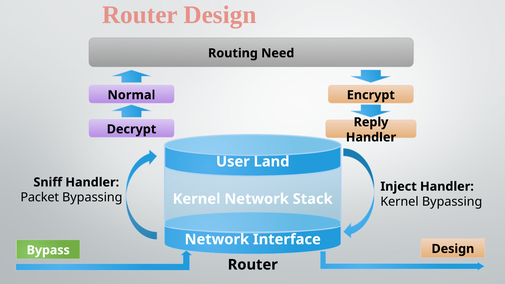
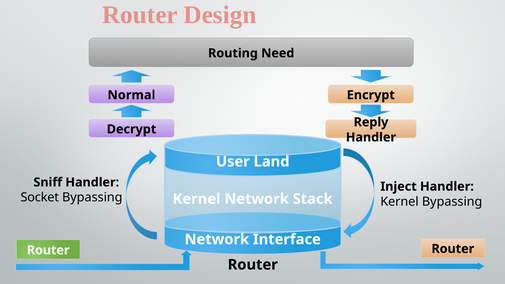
Packet: Packet -> Socket (40, 197)
Design: Design -> Router (453, 249)
Bypass: Bypass -> Router (48, 250)
